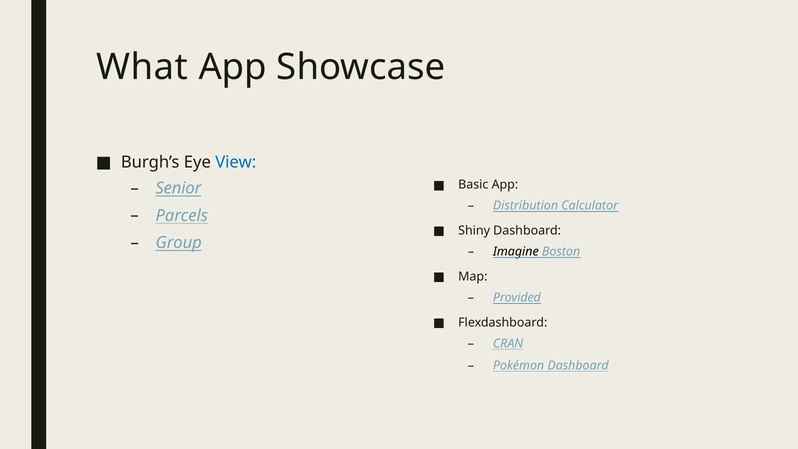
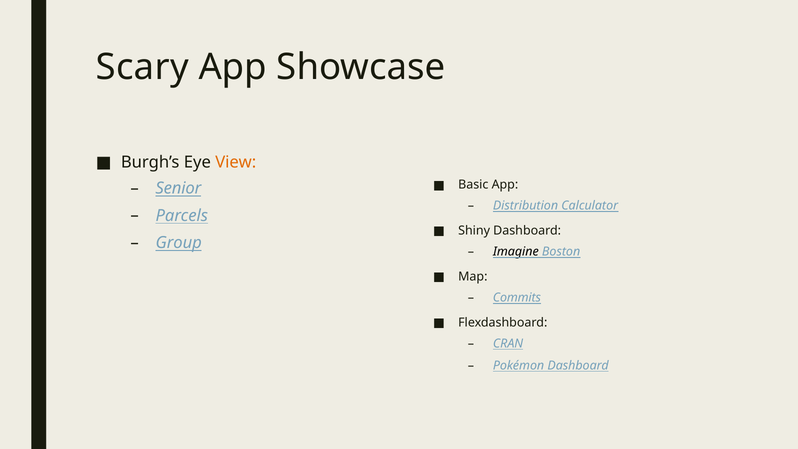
What: What -> Scary (142, 67)
View colour: blue -> orange (236, 162)
Provided: Provided -> Commits (517, 298)
